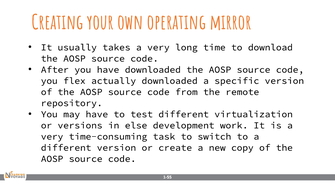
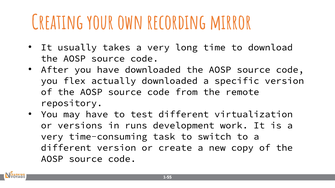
operating: operating -> recording (177, 23)
else: else -> runs (136, 126)
